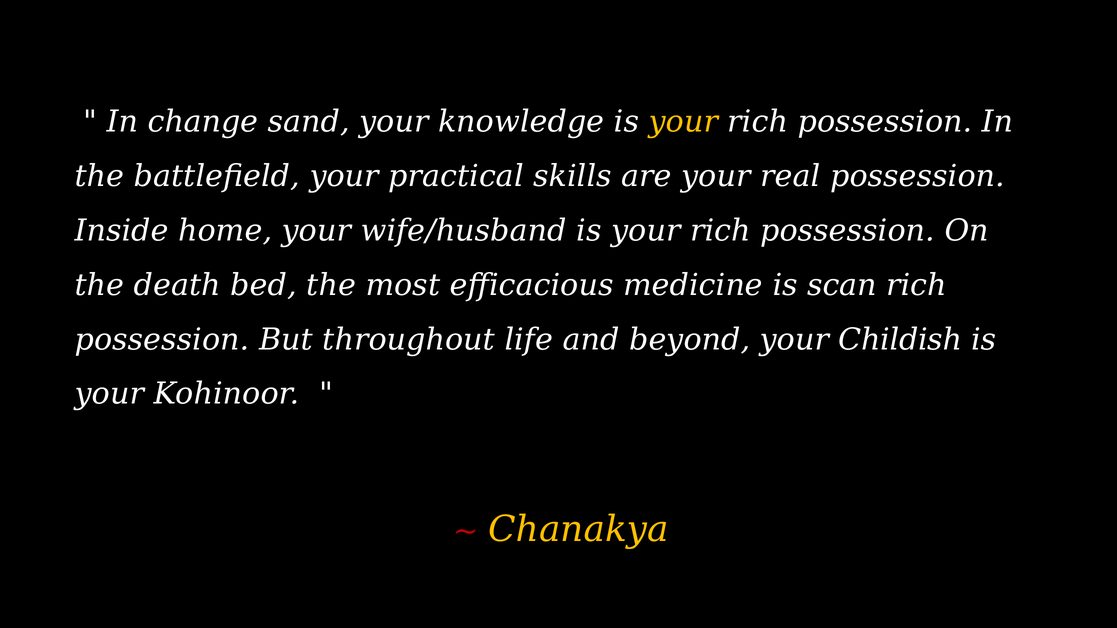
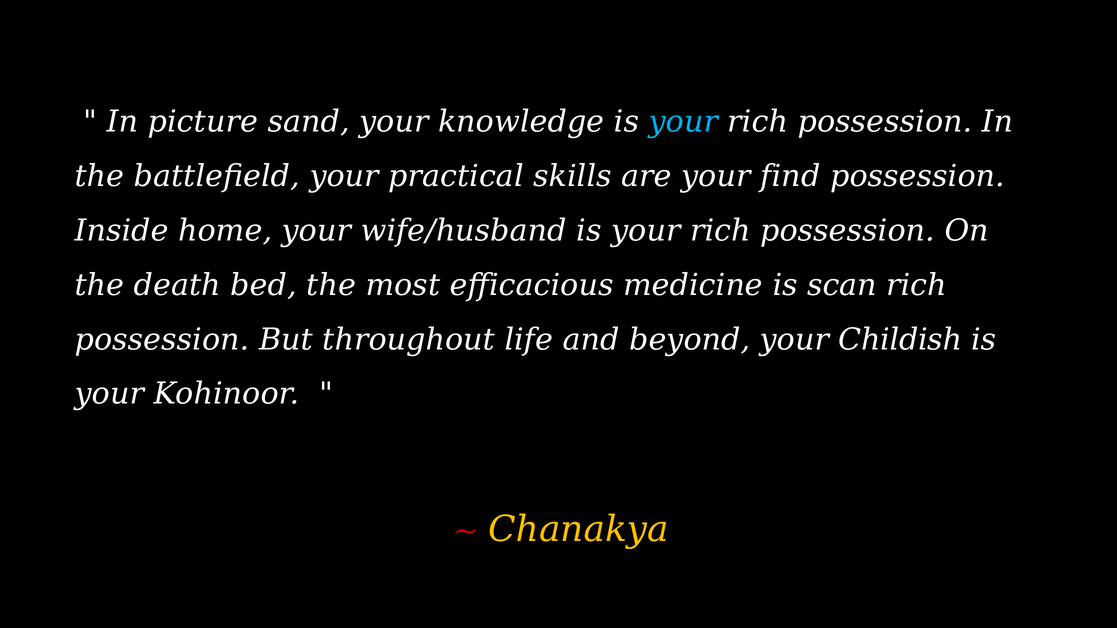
change: change -> picture (203, 122)
your colour: yellow -> light blue (683, 122)
real: real -> find (790, 176)
